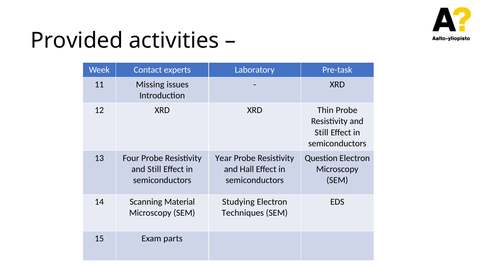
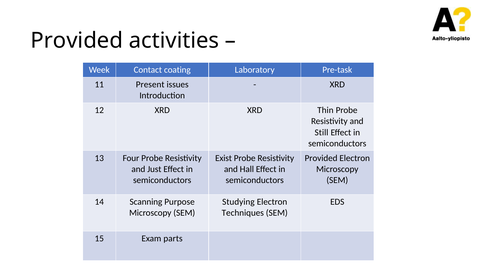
experts: experts -> coating (177, 70)
Missing: Missing -> Present (150, 85)
Year: Year -> Exist (224, 158)
Question: Question -> Provided (321, 158)
Still: Still -> Just (154, 169)
Material: Material -> Purpose (180, 202)
